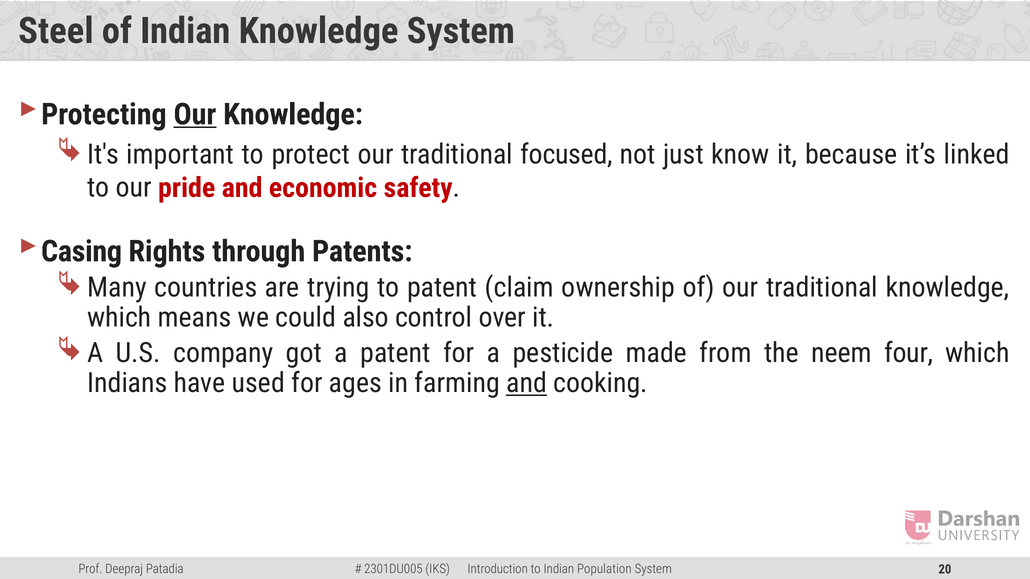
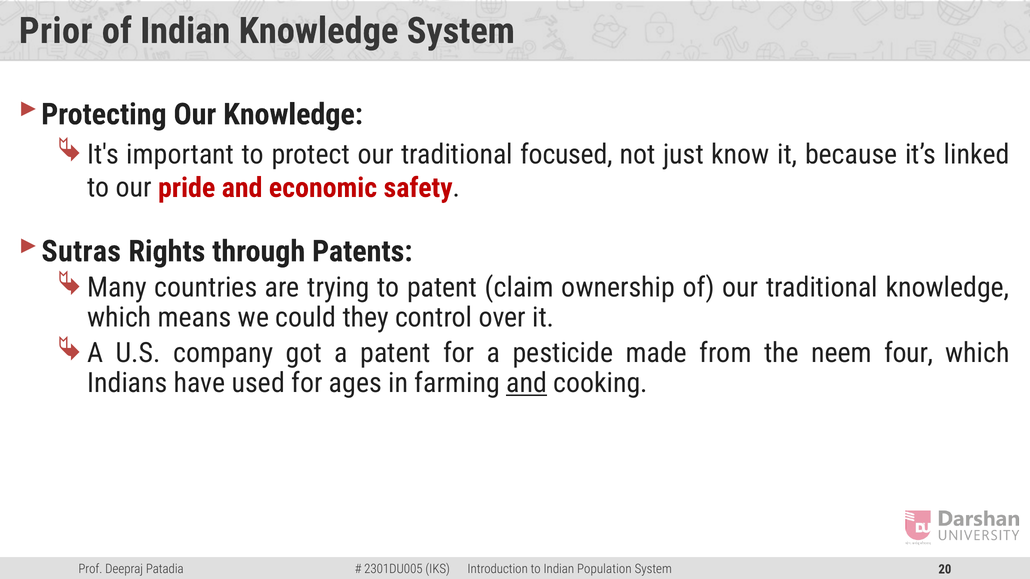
Steel: Steel -> Prior (56, 31)
Our underline: present -> none (195, 114)
Casing: Casing -> Sutras (81, 252)
also: also -> they (366, 318)
